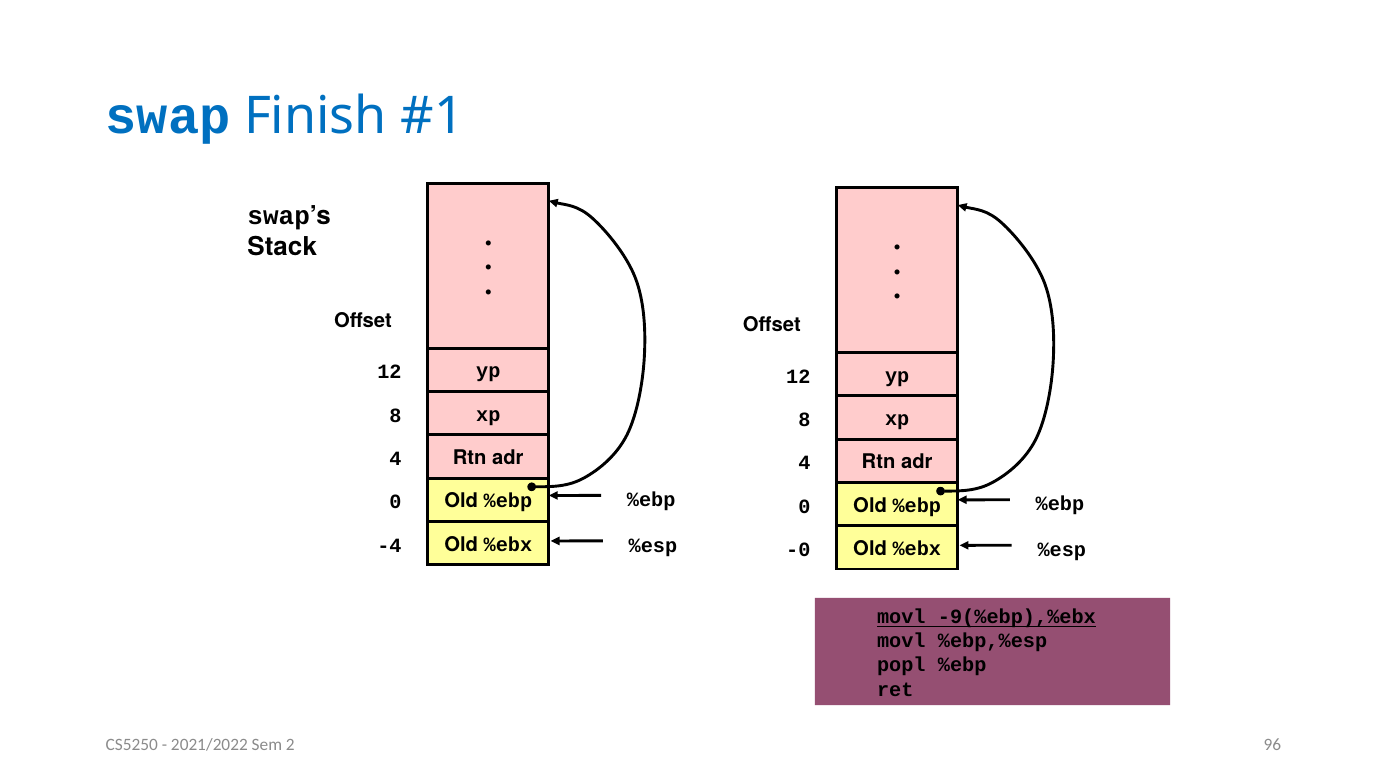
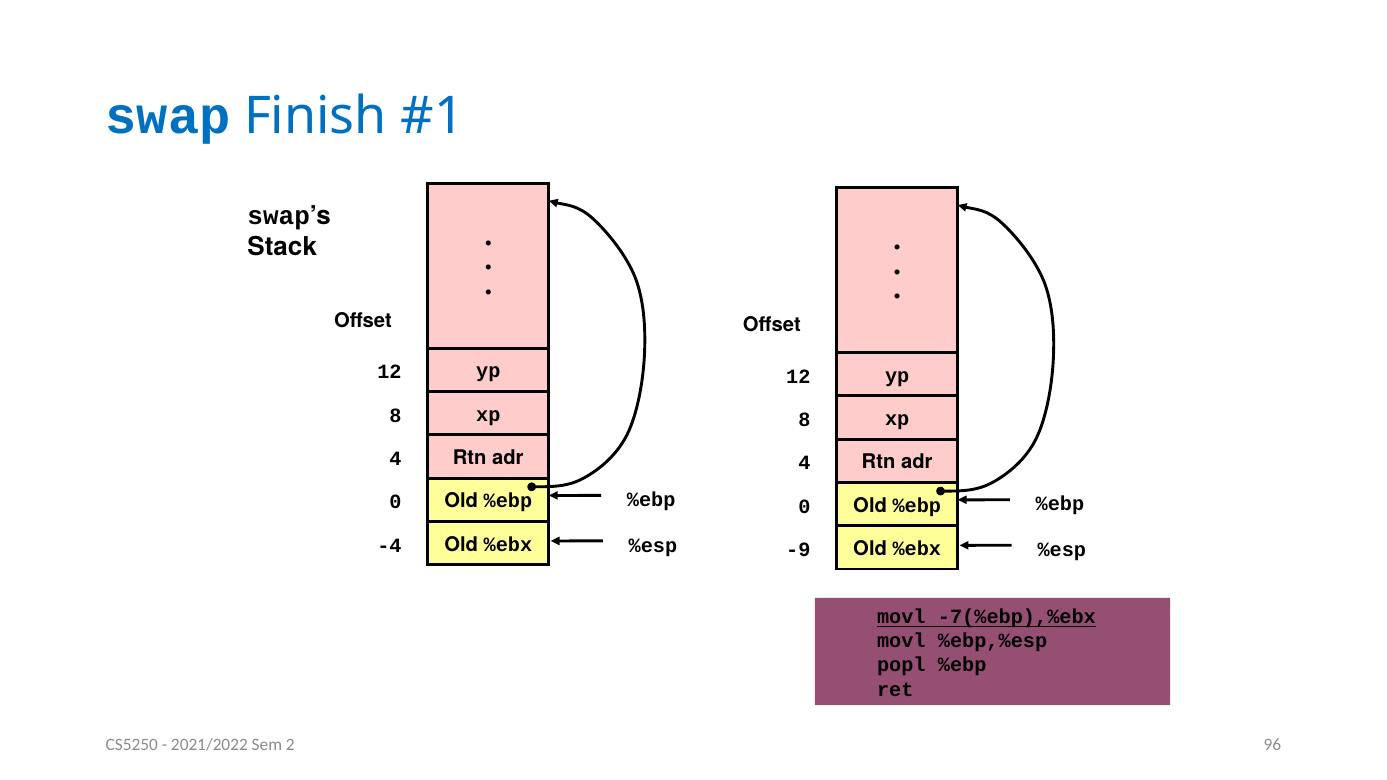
-0: -0 -> -9 (798, 550)
-9(%ebp),%ebx: -9(%ebp),%ebx -> -7(%ebp),%ebx (1017, 617)
